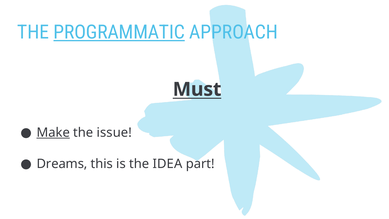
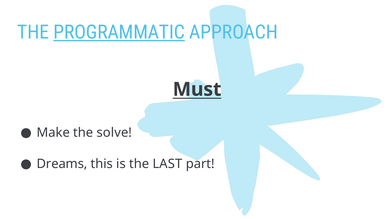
Make underline: present -> none (53, 132)
issue: issue -> solve (114, 132)
IDEA: IDEA -> LAST (167, 164)
